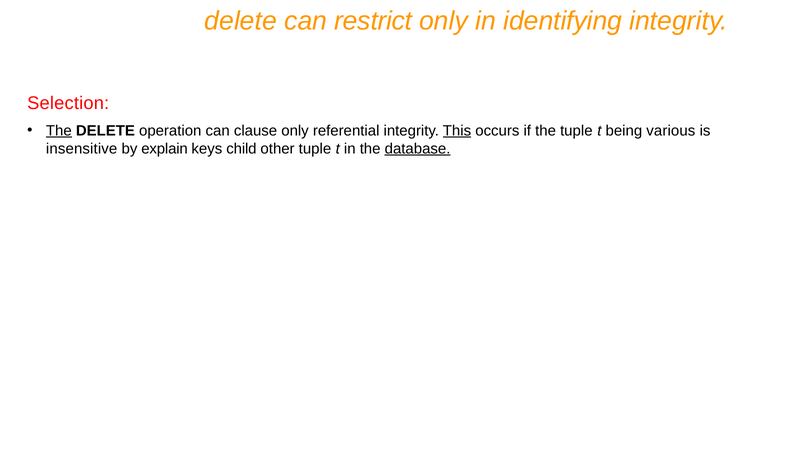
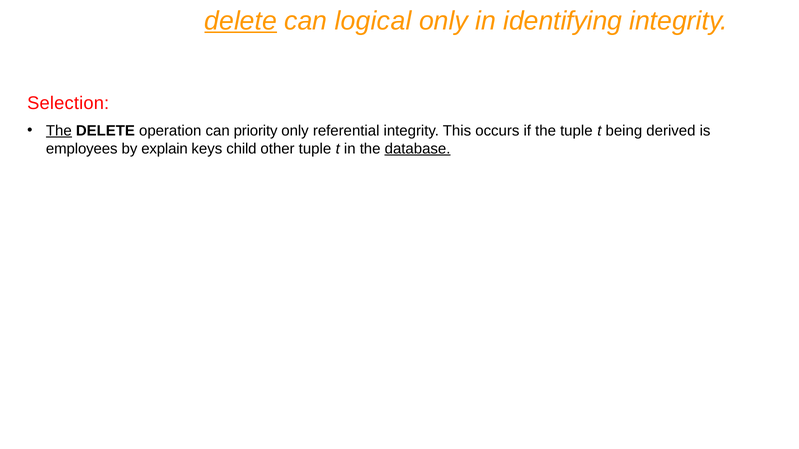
delete underline: none -> present (241, 21)
restrict: restrict -> logical (373, 21)
clause: clause -> priority (256, 131)
This underline: present -> none (457, 131)
various: various -> derived (671, 131)
insensitive: insensitive -> employees (82, 149)
